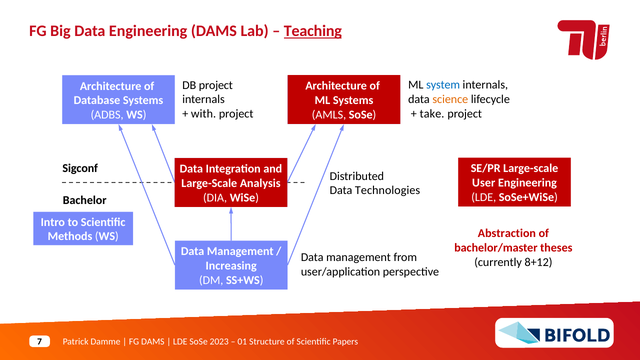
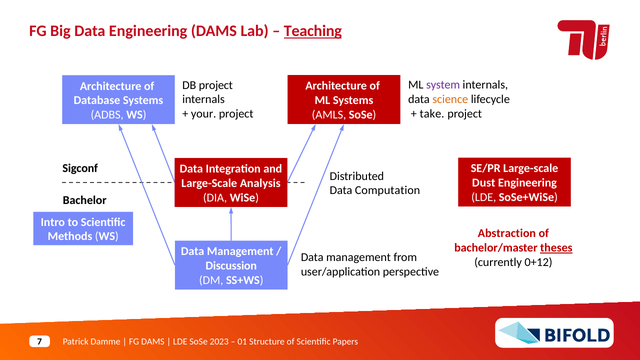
system colour: blue -> purple (443, 85)
with: with -> your (204, 114)
User: User -> Dust (484, 183)
Technologies: Technologies -> Computation (388, 190)
theses underline: none -> present (556, 248)
8+12: 8+12 -> 0+12 (538, 262)
Increasing: Increasing -> Discussion (231, 266)
